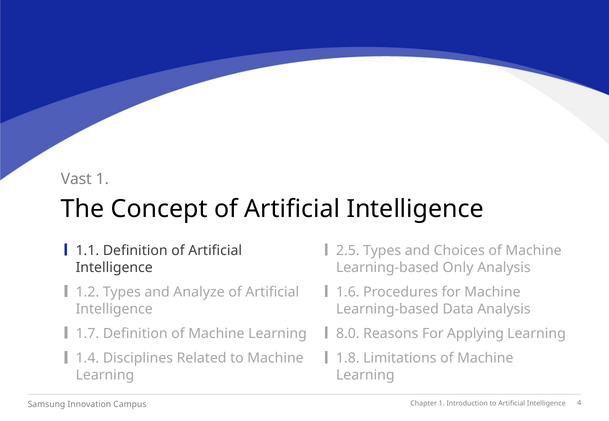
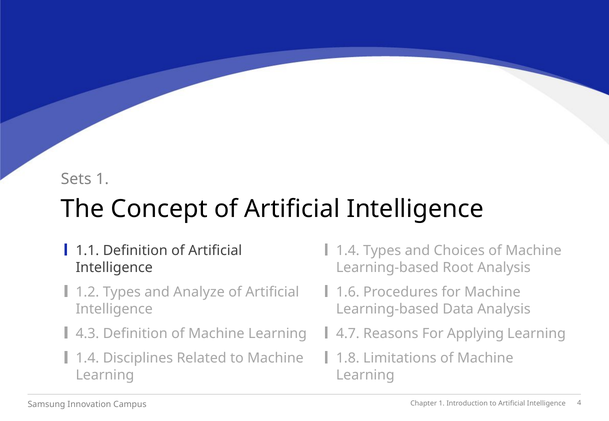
Vast: Vast -> Sets (76, 180)
2.5: 2.5 -> 1.4 (348, 251)
Only: Only -> Root (458, 268)
1.7: 1.7 -> 4.3 (87, 334)
8.0: 8.0 -> 4.7 (348, 334)
